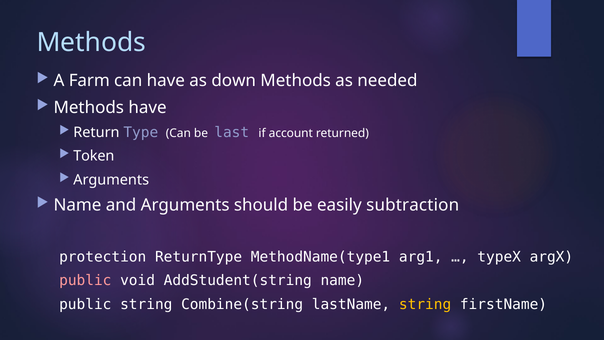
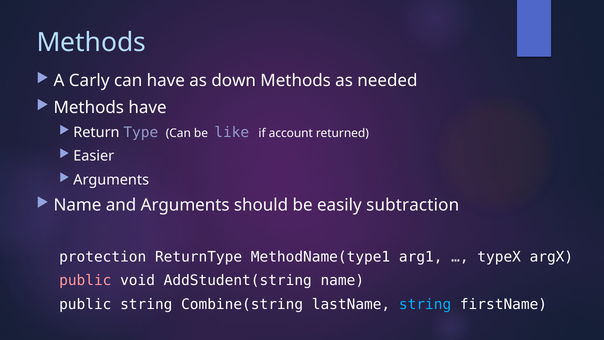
Farm: Farm -> Carly (89, 81)
last: last -> like (232, 132)
Token: Token -> Easier (94, 156)
string colour: yellow -> light blue (425, 304)
